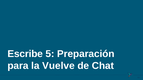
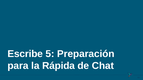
Vuelve: Vuelve -> Rápida (59, 66)
